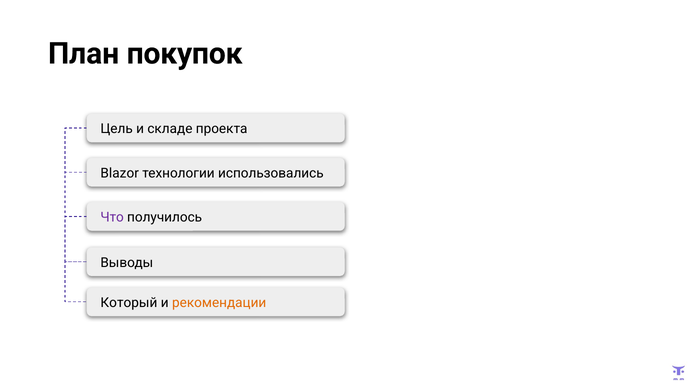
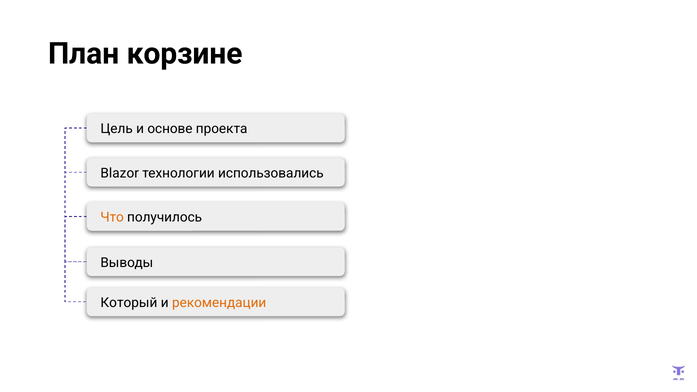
покупок: покупок -> корзине (185, 54)
складе: складе -> основе (170, 129)
Что colour: purple -> orange (112, 217)
